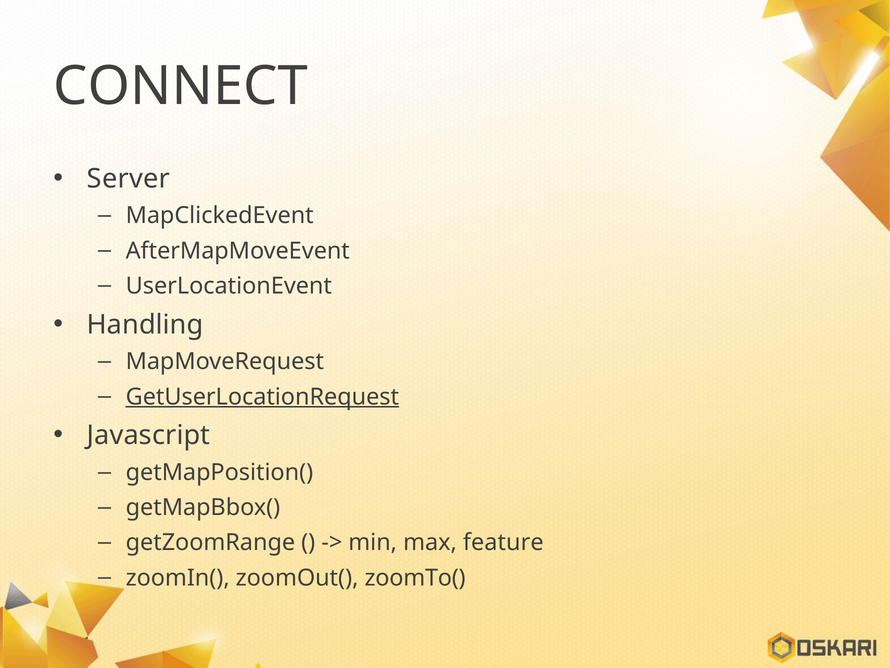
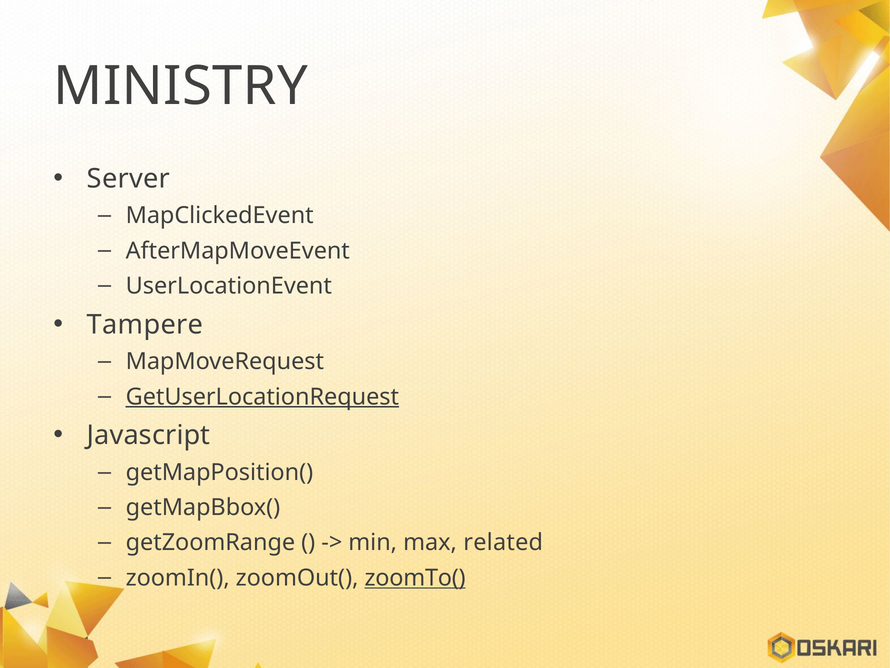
CONNECT: CONNECT -> MINISTRY (181, 86)
Handling: Handling -> Tampere (145, 324)
feature: feature -> related (503, 542)
zoomTo( underline: none -> present (415, 577)
